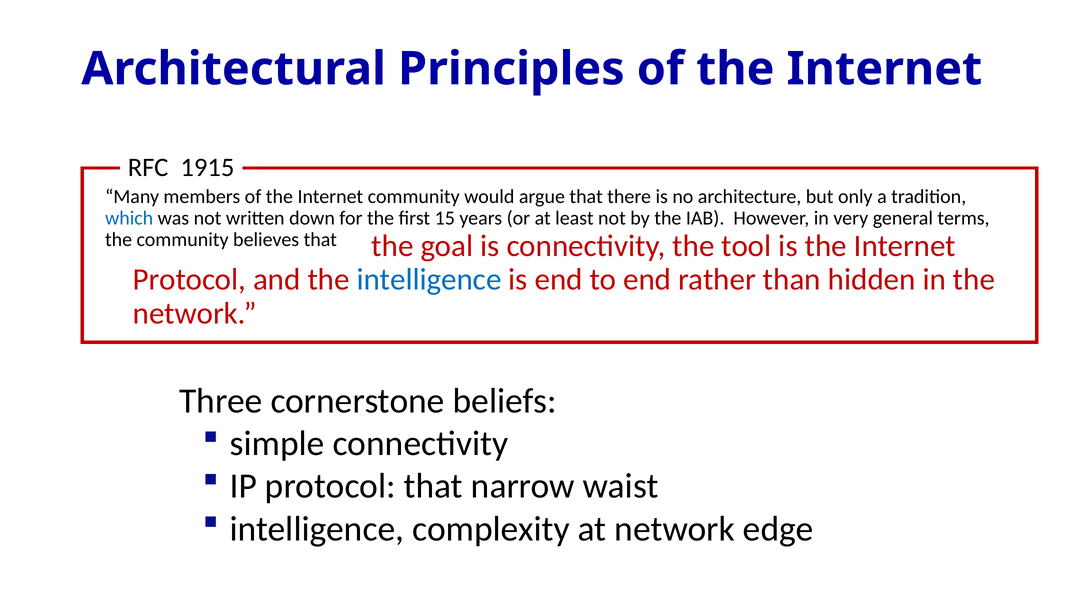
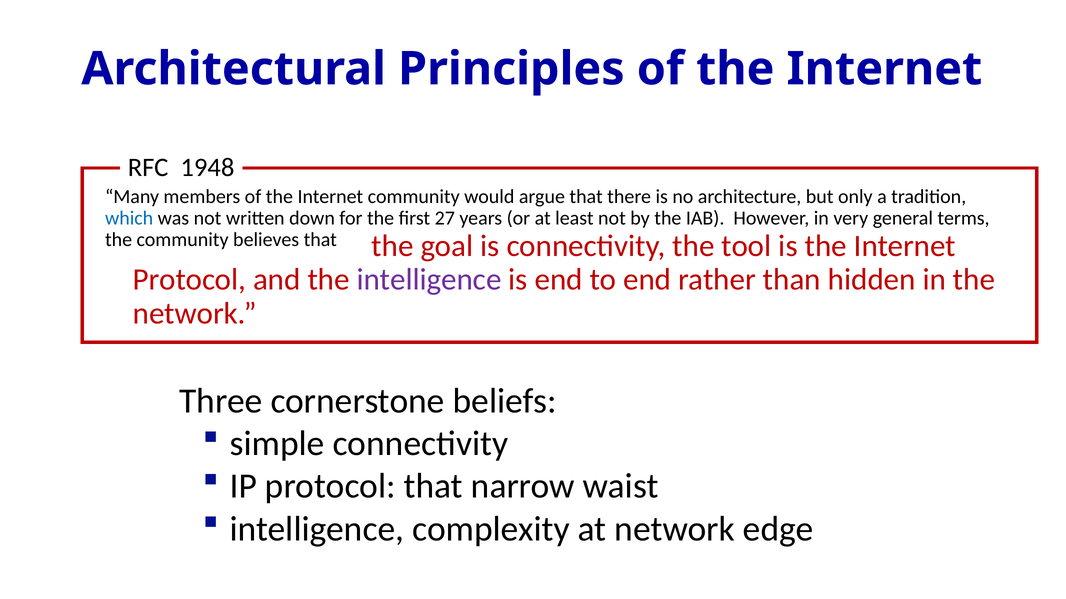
1915: 1915 -> 1948 (207, 168)
15: 15 -> 27 (445, 218)
intelligence colour: blue -> purple (429, 280)
